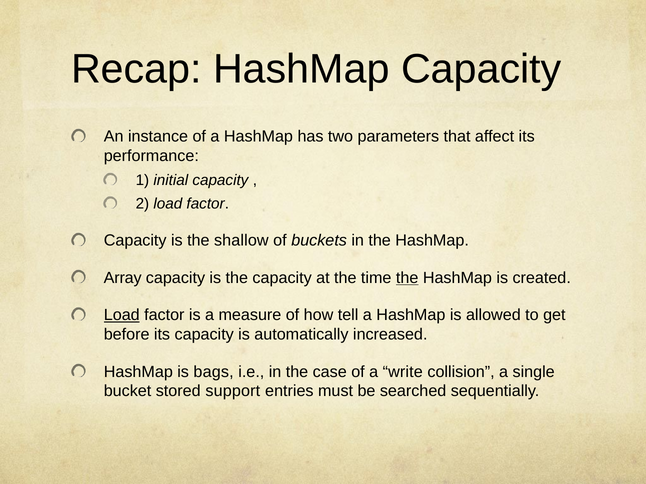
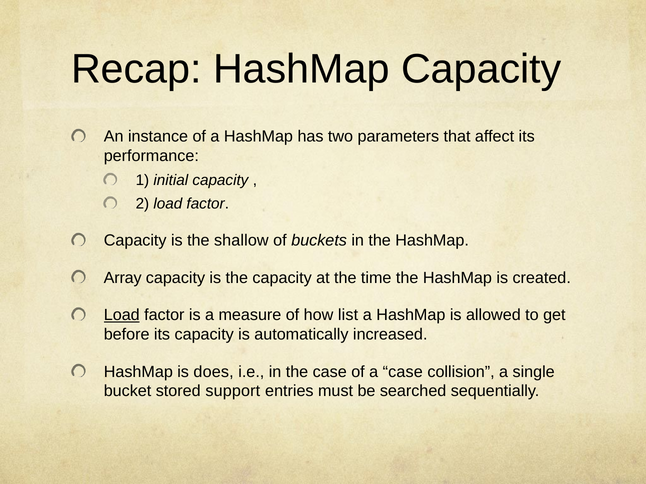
the underline: present -> none (407, 278)
tell: tell -> list (348, 315)
bags: bags -> does (214, 372)
a write: write -> case (403, 372)
